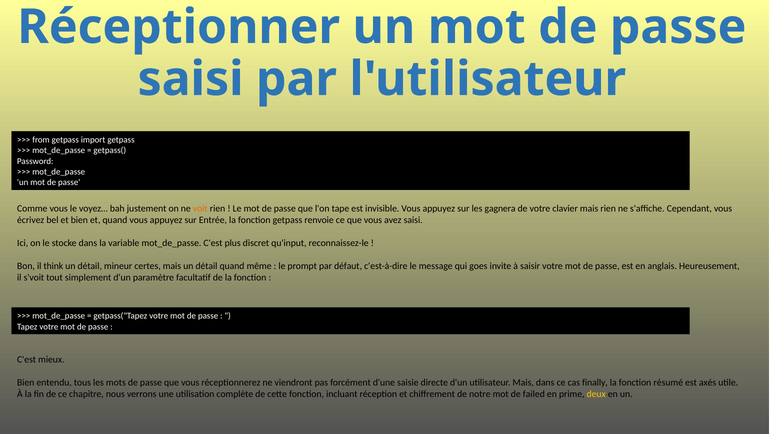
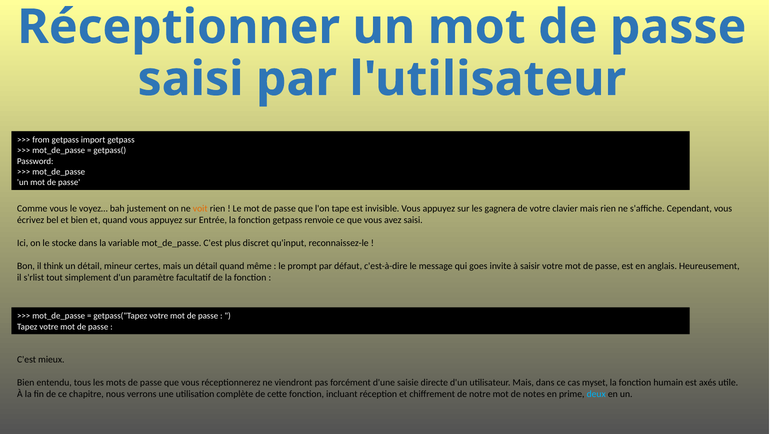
s'voit: s'voit -> s'rlist (34, 278)
finally: finally -> myset (595, 382)
résumé: résumé -> humain (668, 382)
failed: failed -> notes (534, 394)
deux colour: yellow -> light blue (596, 394)
